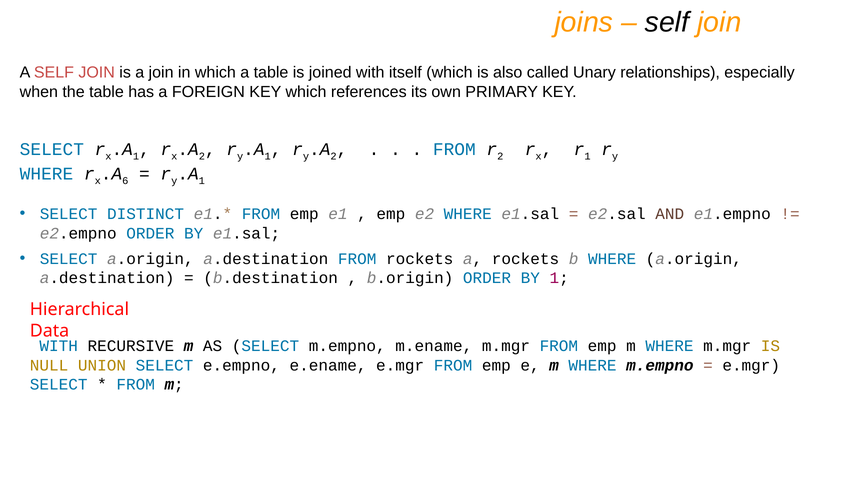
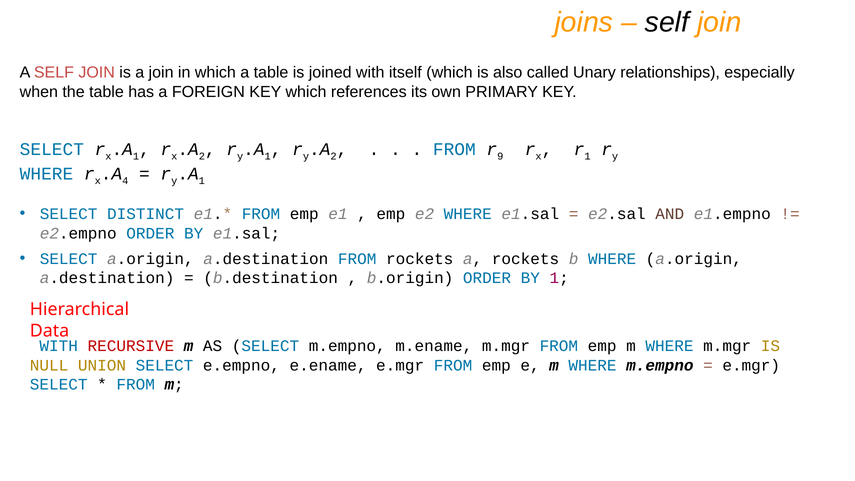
2: 2 -> 9 (500, 156)
6: 6 -> 4 (125, 181)
RECURSIVE colour: black -> red (131, 346)
